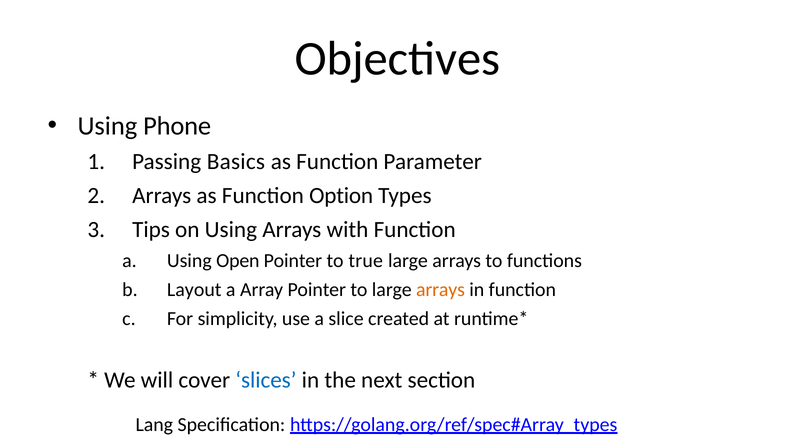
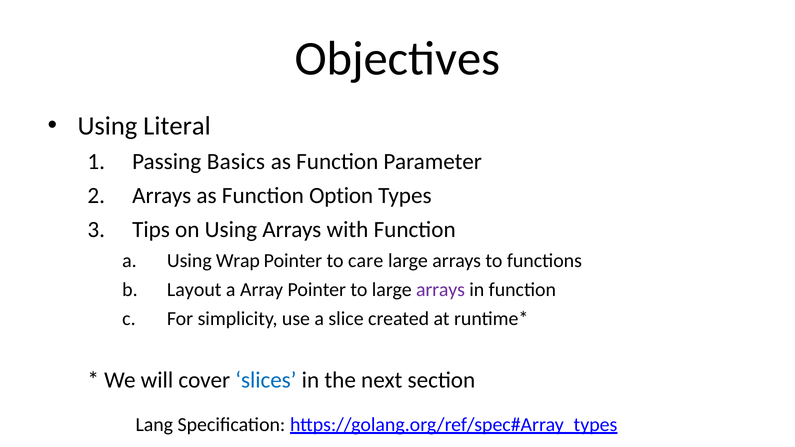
Phone: Phone -> Literal (177, 126)
Open: Open -> Wrap (238, 261)
true: true -> care (366, 261)
arrays colour: orange -> purple (440, 290)
